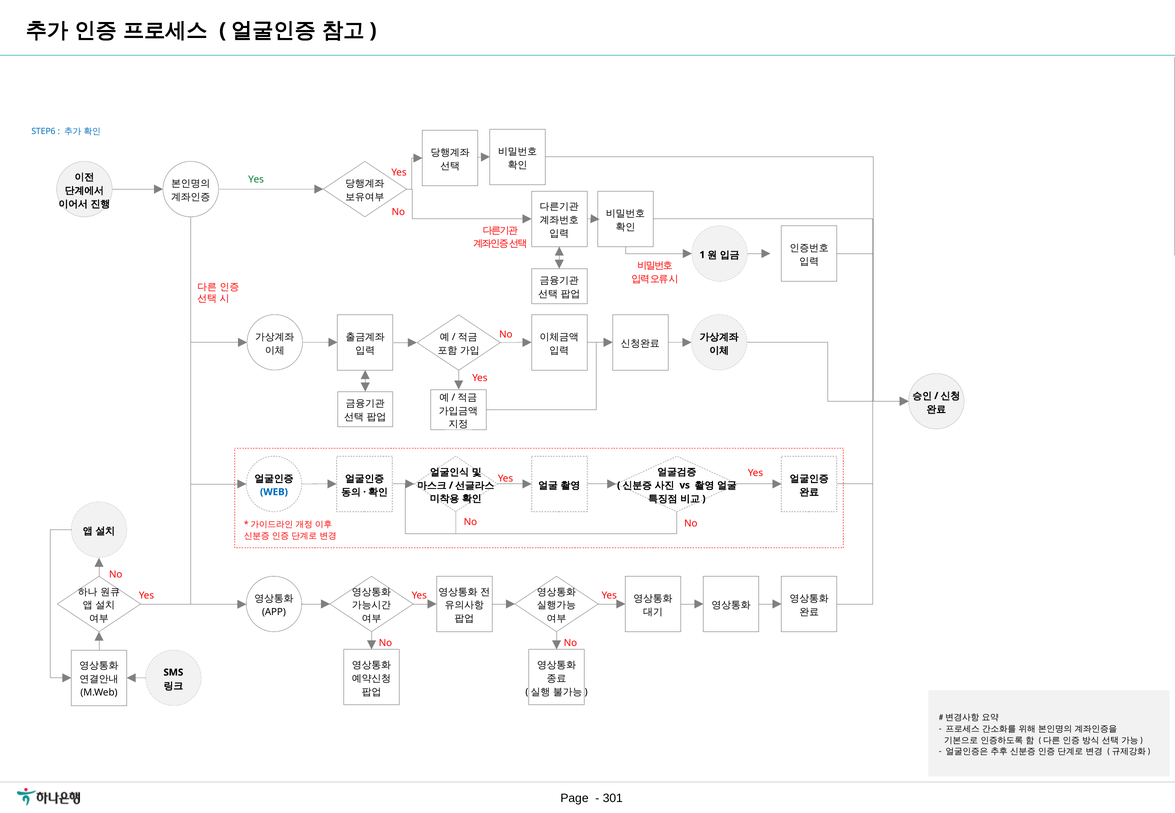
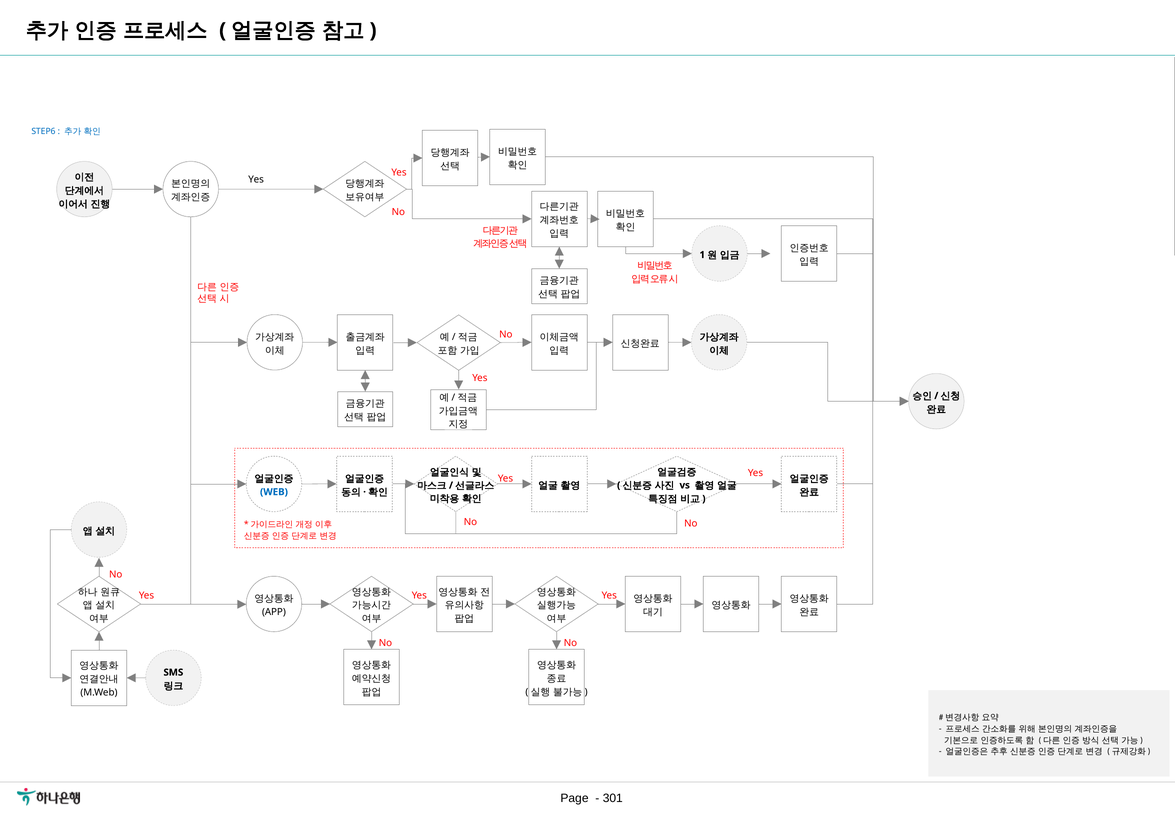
Yes colour: green -> black (256, 180)
